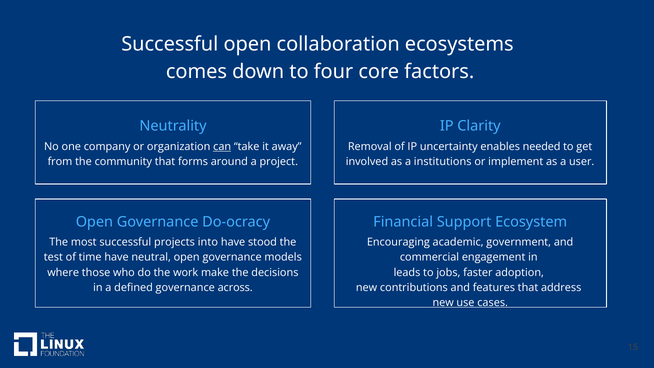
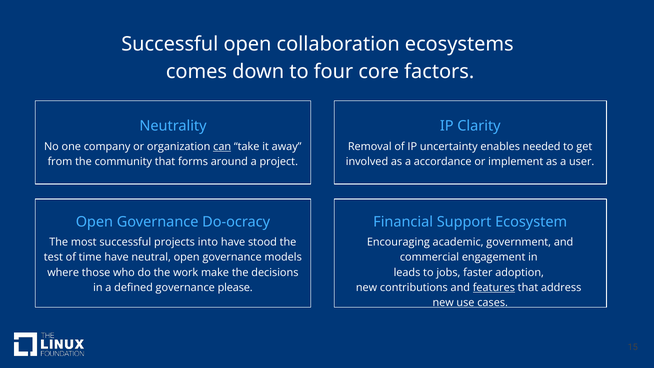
institutions: institutions -> accordance (443, 162)
across: across -> please (235, 287)
features underline: none -> present (494, 287)
